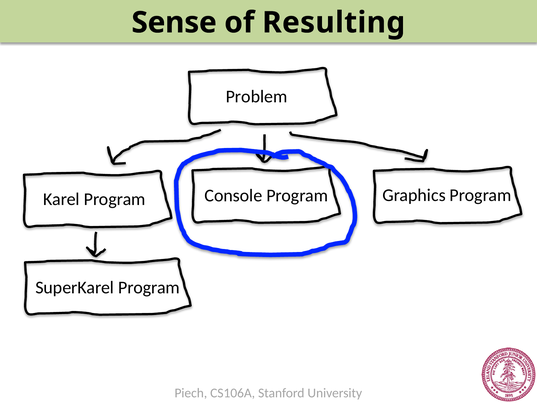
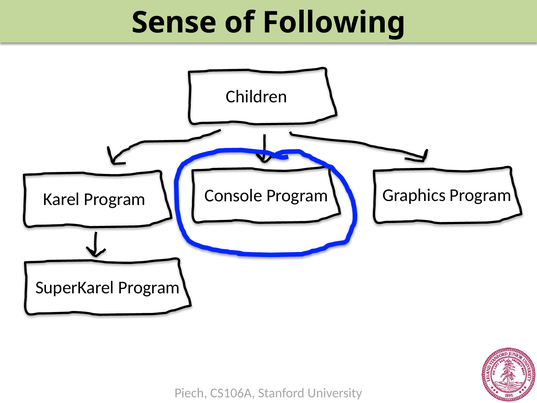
Resulting: Resulting -> Following (334, 23)
Problem: Problem -> Children (257, 96)
